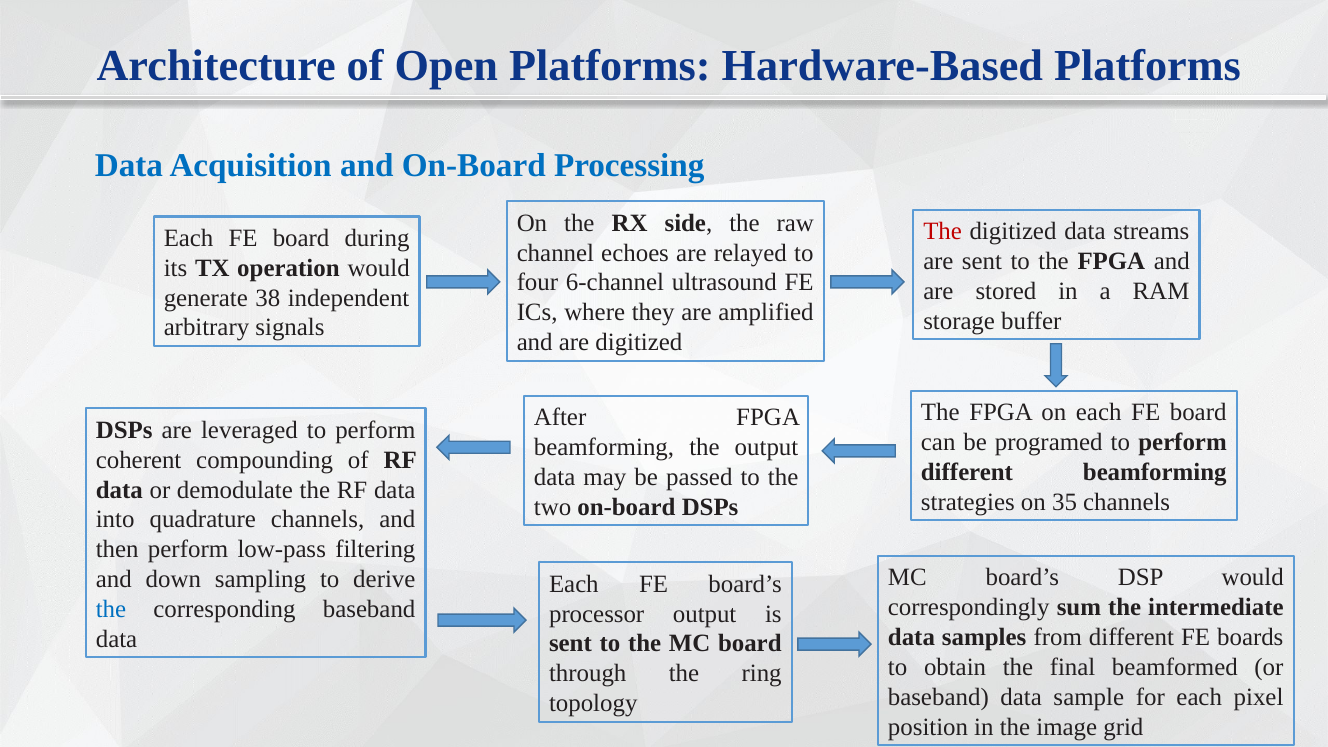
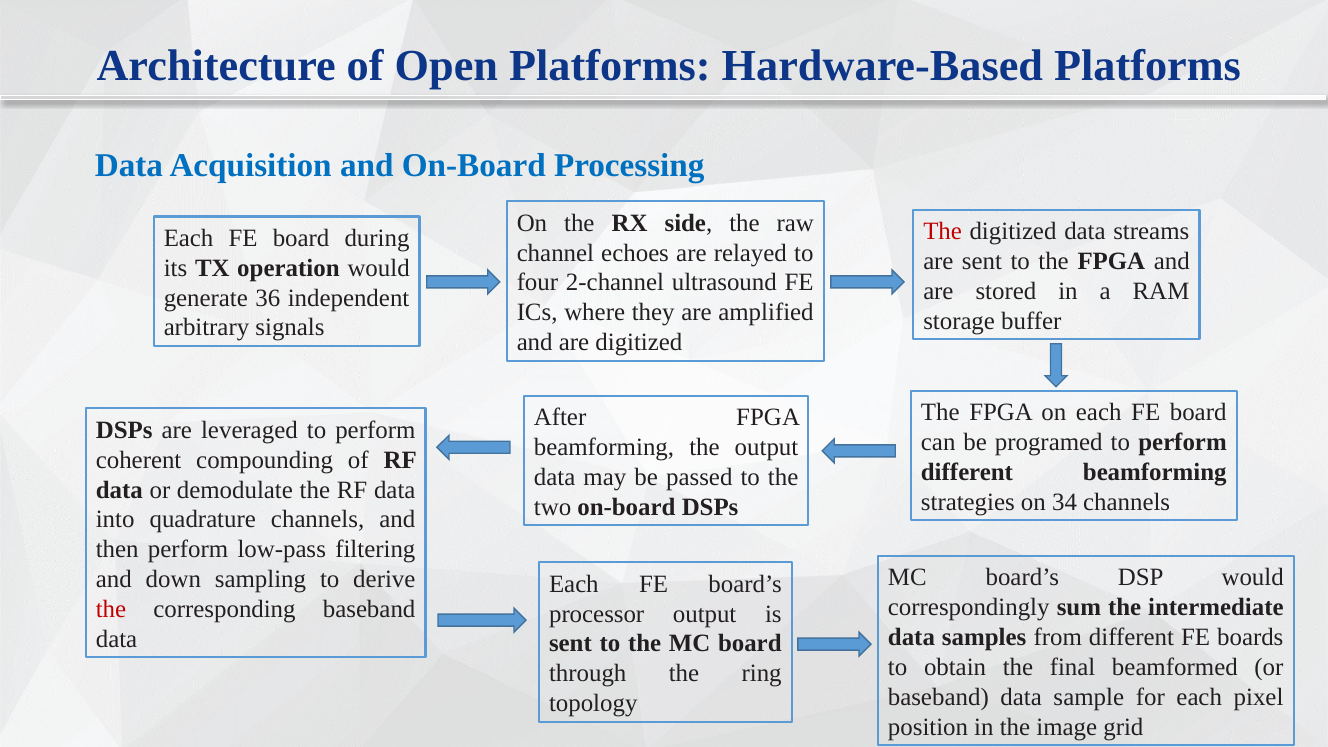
6-channel: 6-channel -> 2-channel (615, 283)
38: 38 -> 36 (268, 298)
35: 35 -> 34 (1065, 502)
the colour: blue -> red (111, 609)
